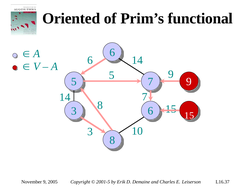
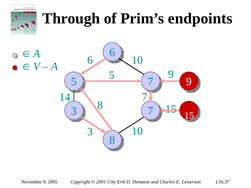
Oriented: Oriented -> Through (71, 19)
functional: functional -> endpoints (200, 19)
14: 14 -> 10 (137, 60)
6: 6 -> 7 (151, 111)
